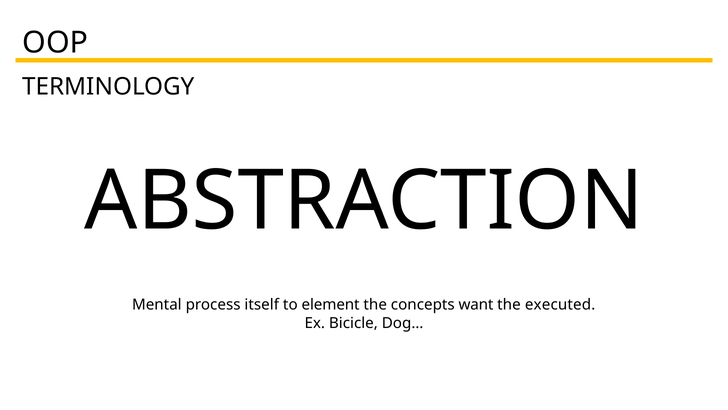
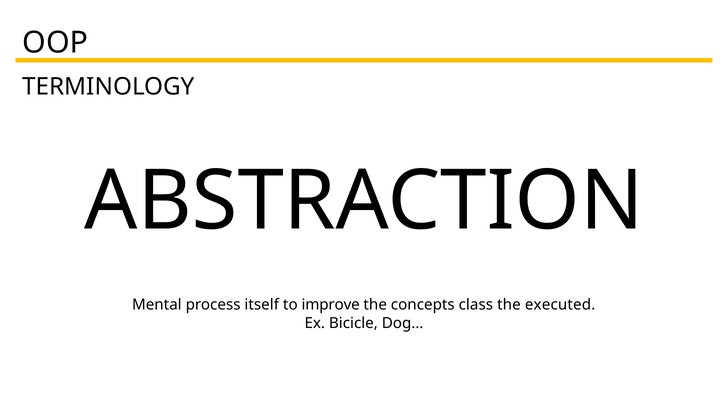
element: element -> improve (331, 304)
want: want -> class (476, 304)
